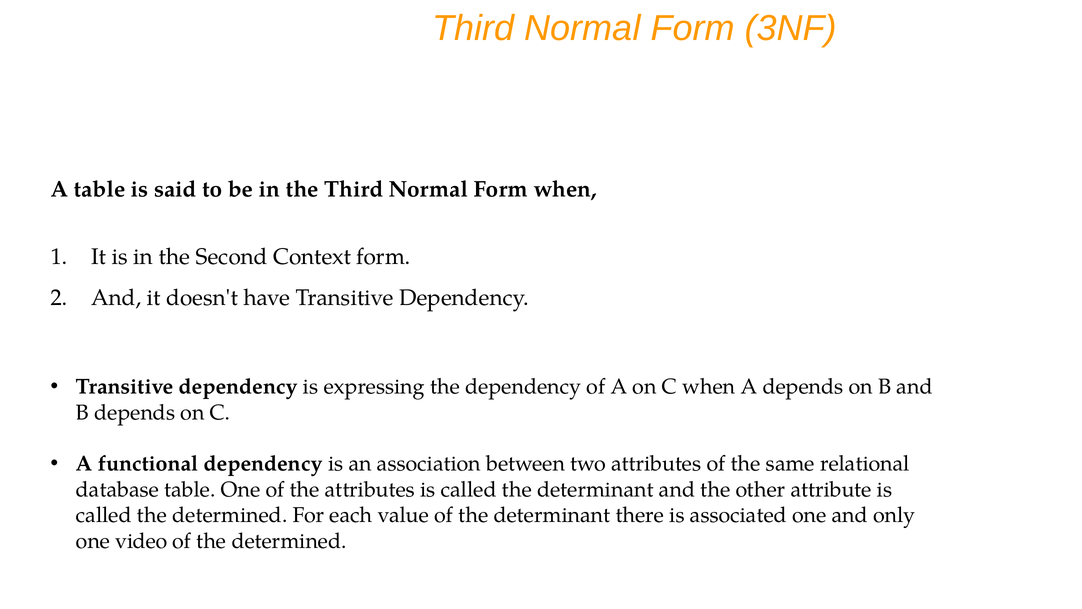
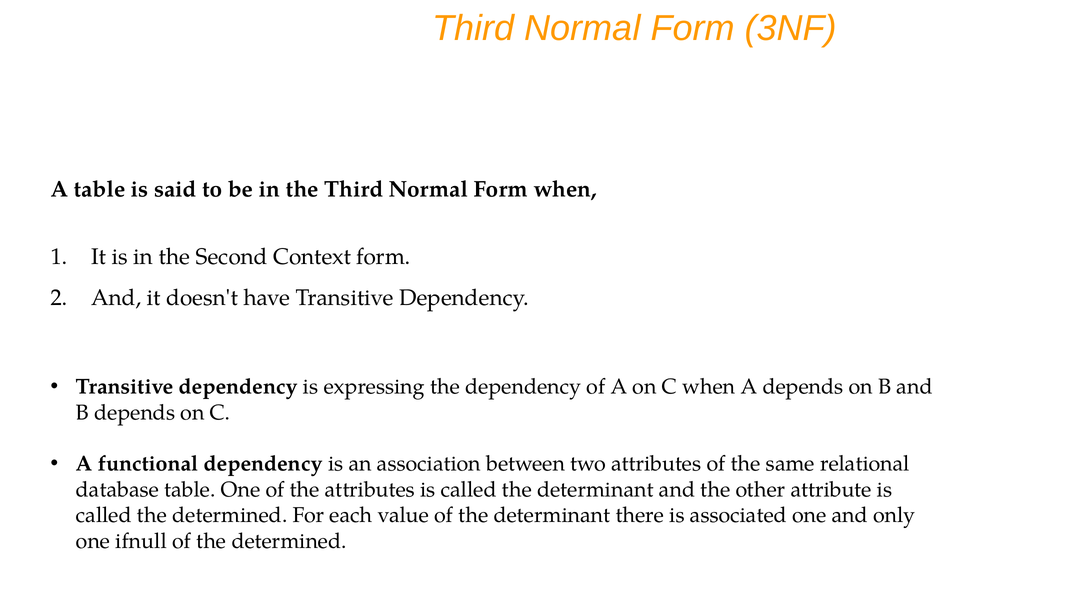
video: video -> ifnull (141, 541)
